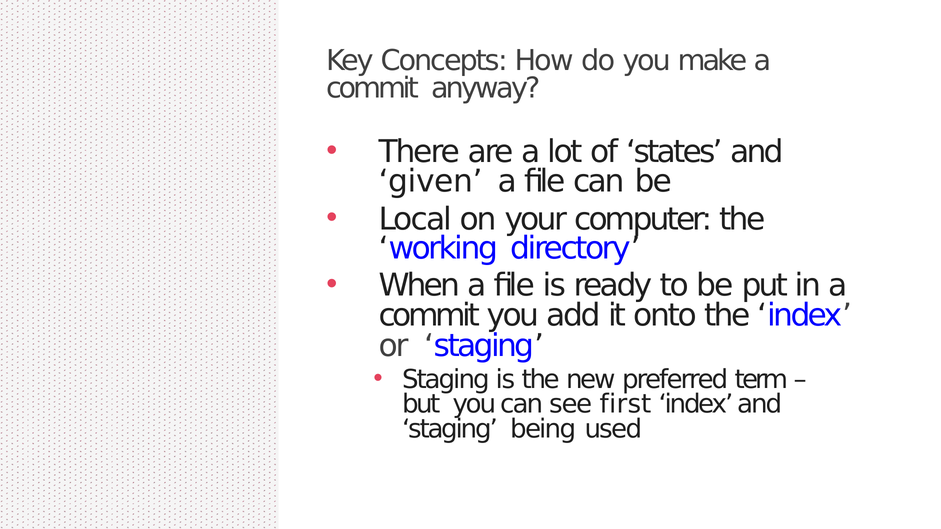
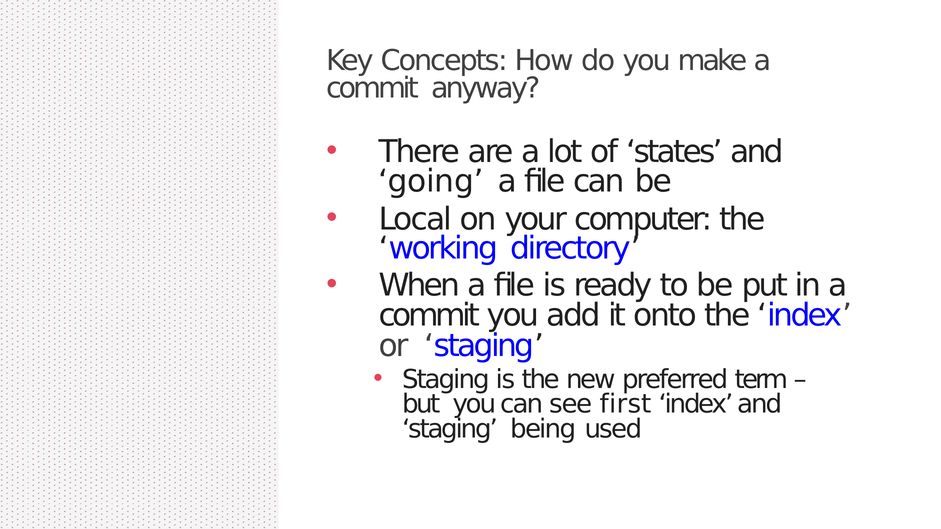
given: given -> going (431, 182)
